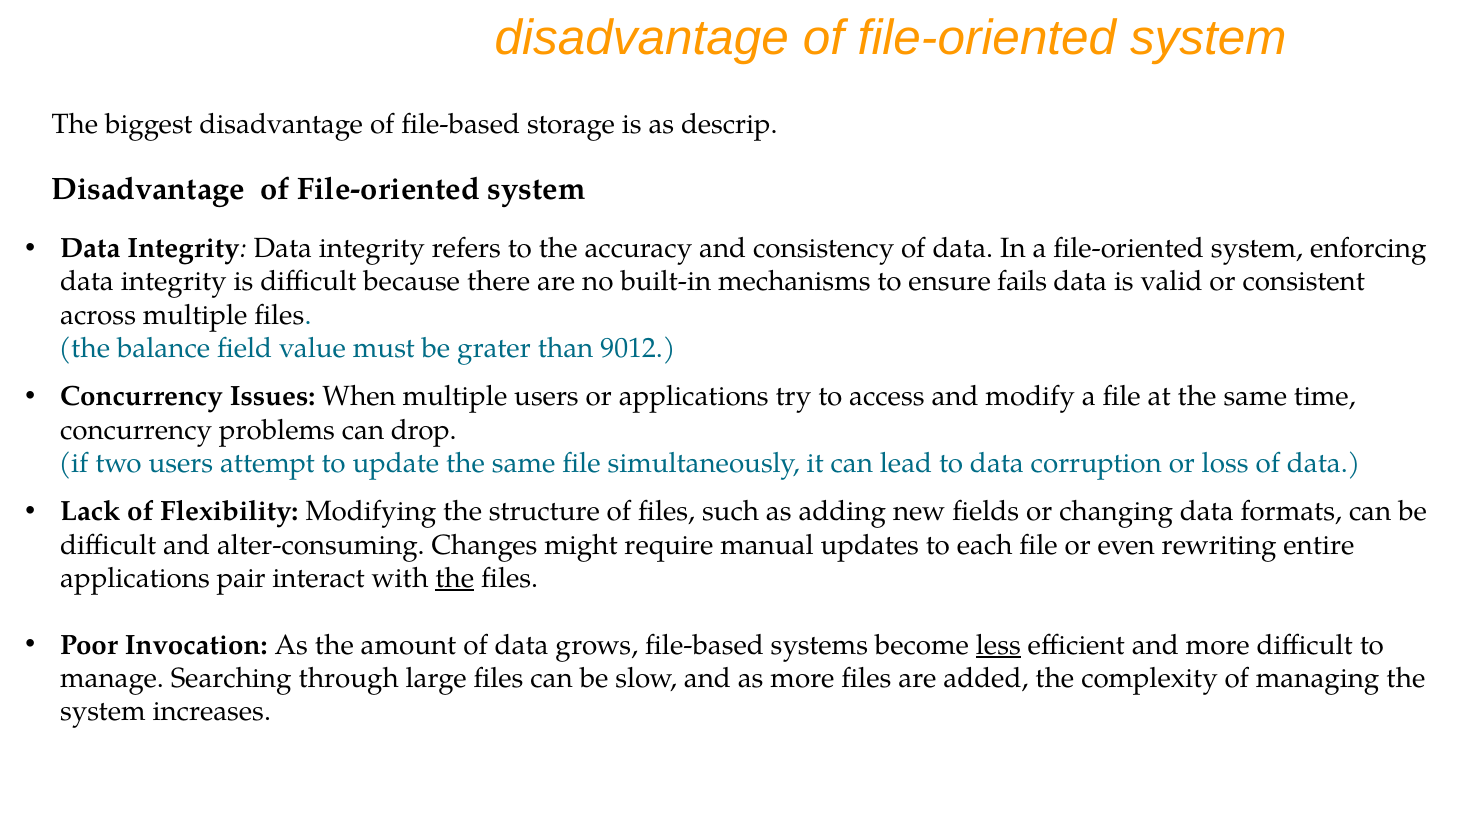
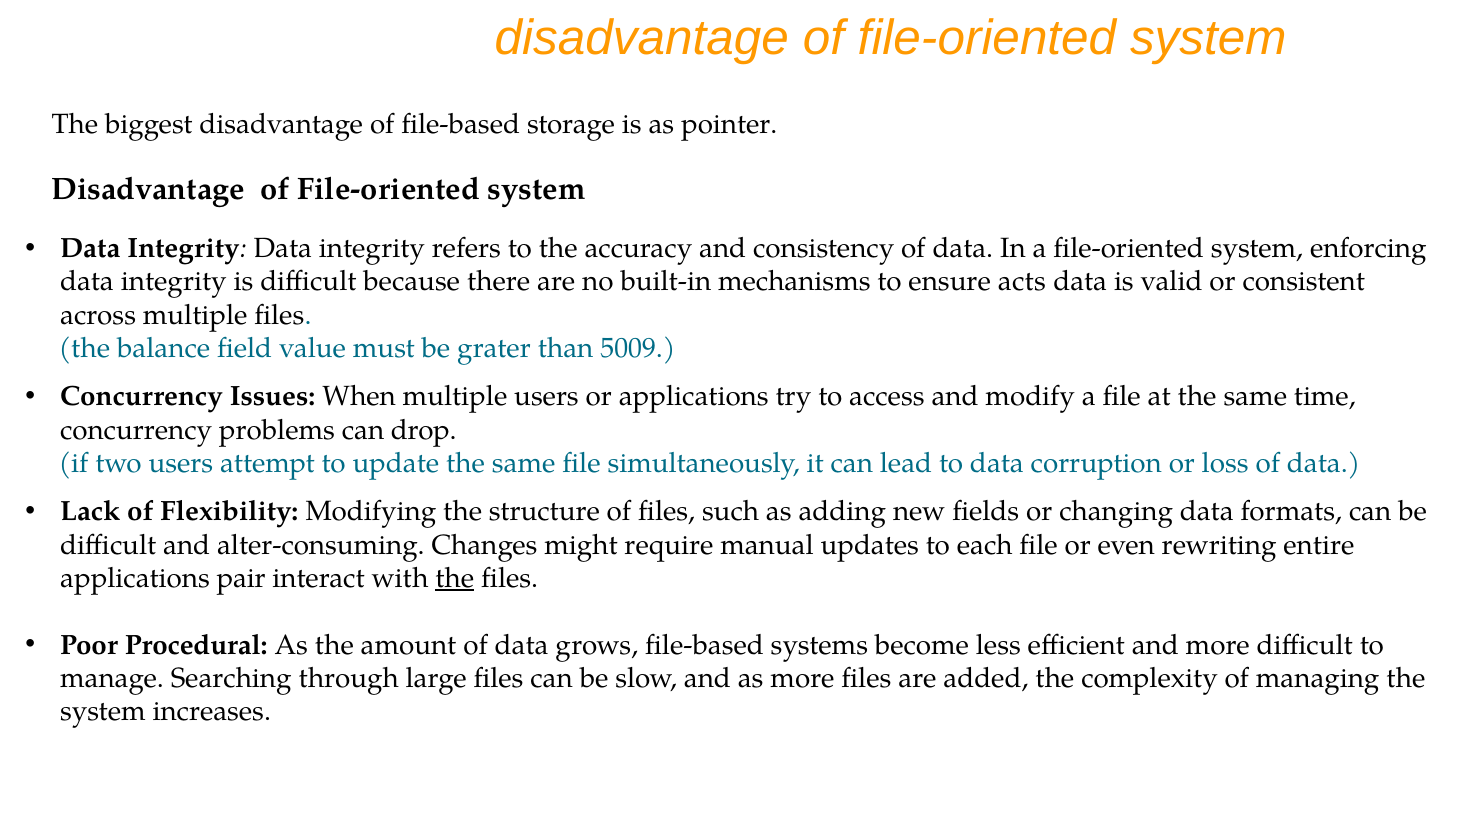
descrip: descrip -> pointer (729, 125)
fails: fails -> acts (1022, 282)
9012: 9012 -> 5009 (638, 349)
Invocation: Invocation -> Procedural (196, 645)
less underline: present -> none (998, 645)
